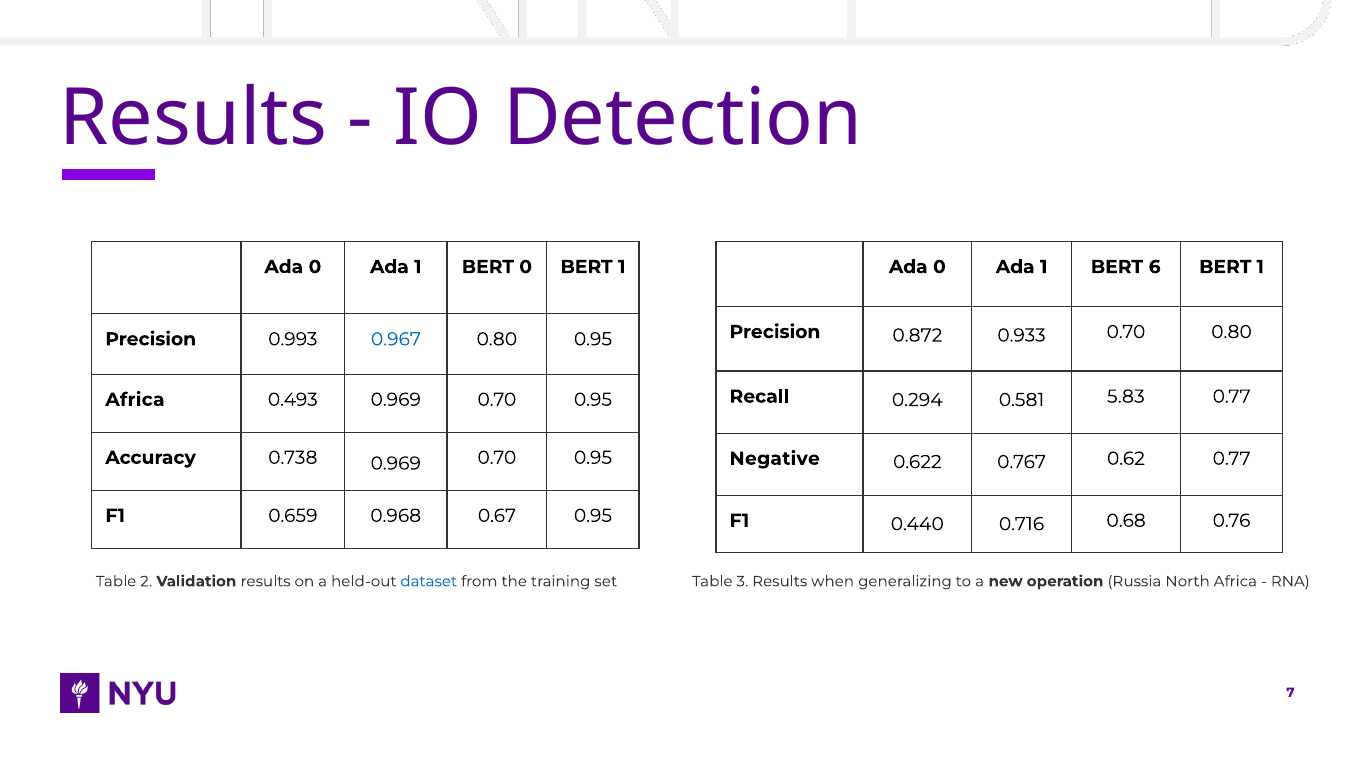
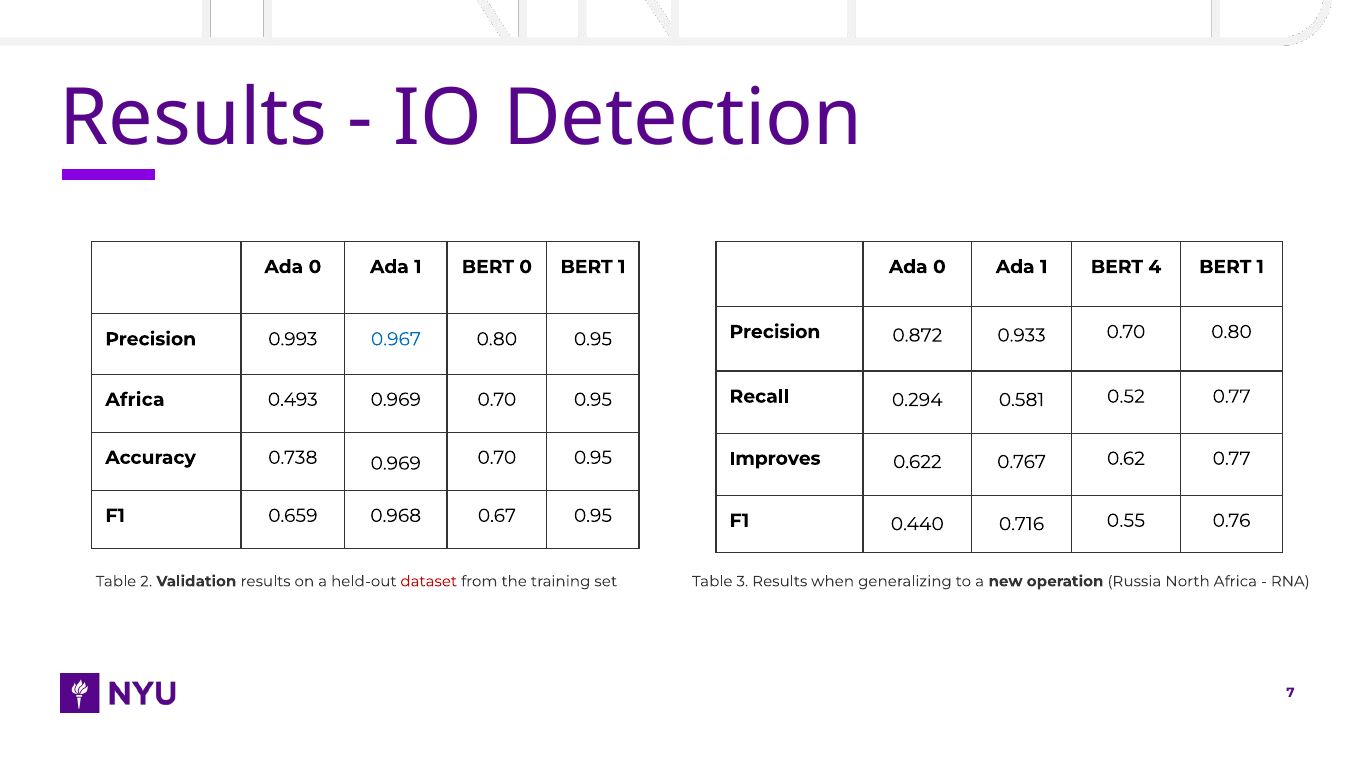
6: 6 -> 4 (1155, 267)
5.83: 5.83 -> 0.52 (1126, 397)
Negative: Negative -> Improves (775, 459)
0.68: 0.68 -> 0.55 (1126, 521)
dataset colour: blue -> red (429, 582)
